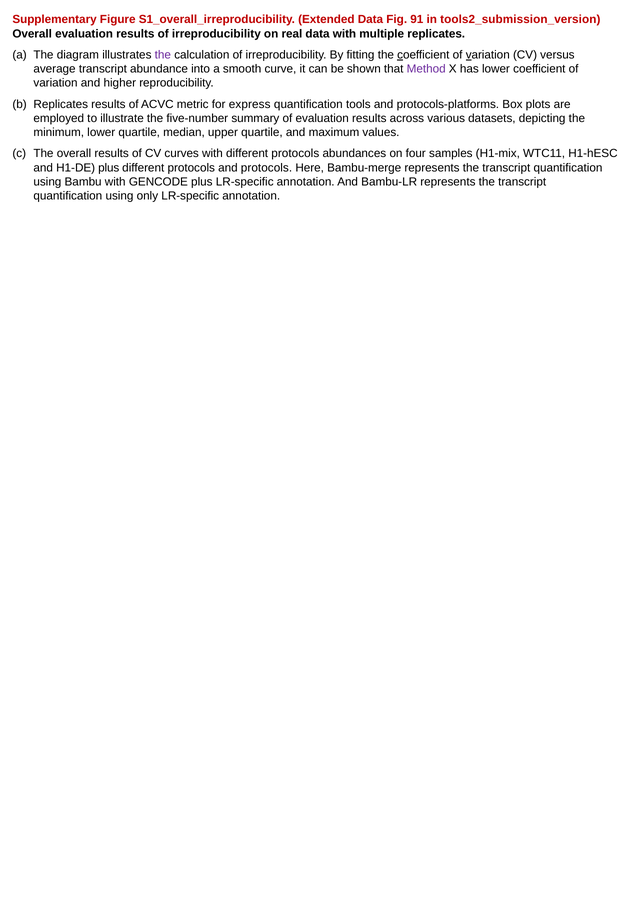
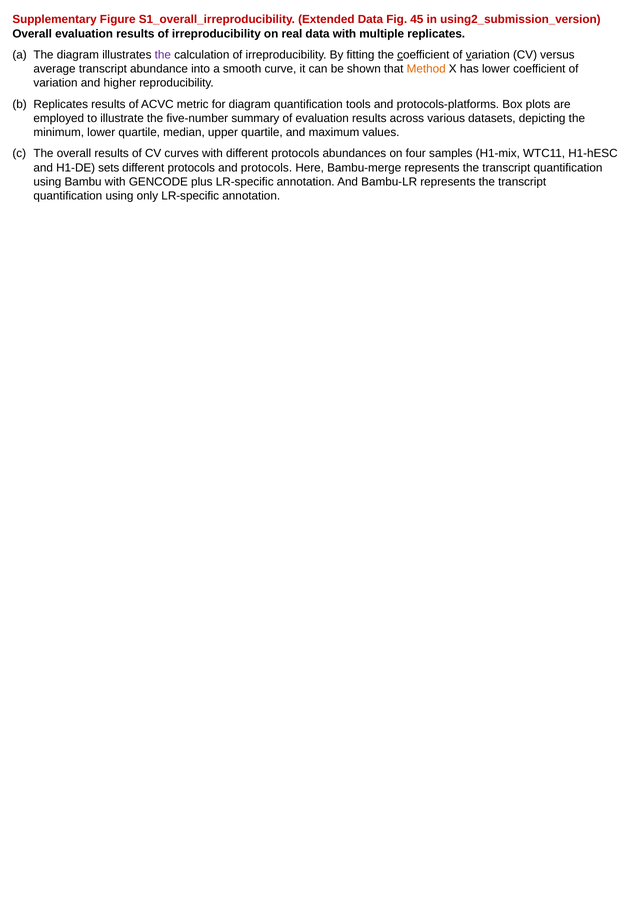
91: 91 -> 45 (417, 20)
tools2_submission_version: tools2_submission_version -> using2_submission_version (520, 20)
Method colour: purple -> orange (426, 69)
for express: express -> diagram (250, 104)
H1-DE plus: plus -> sets (109, 168)
